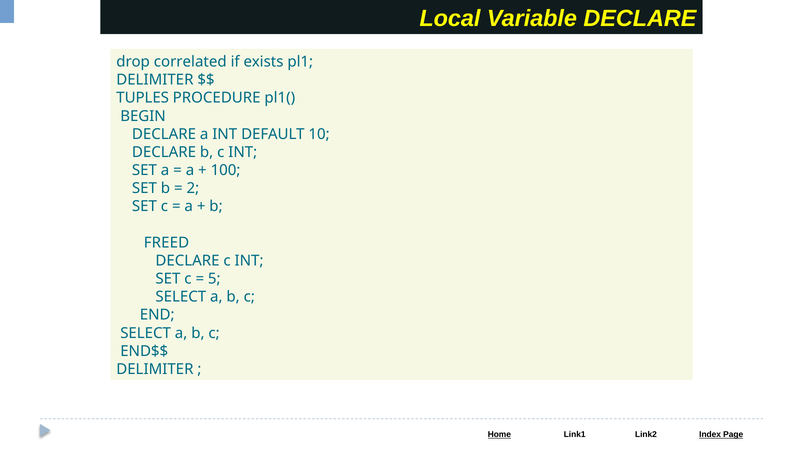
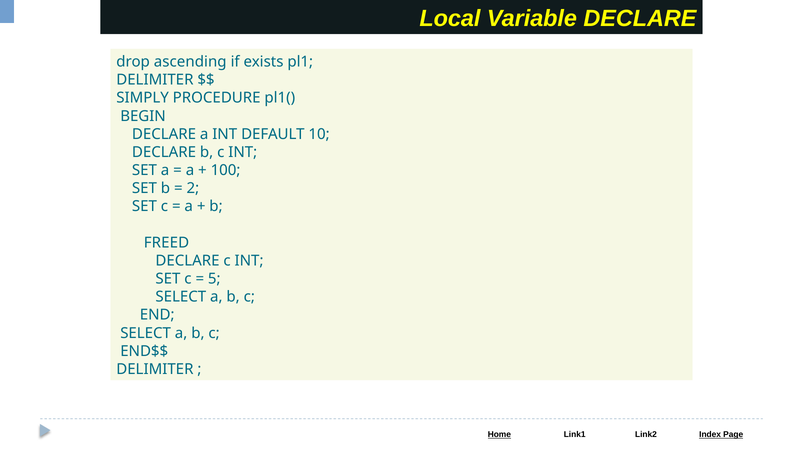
correlated: correlated -> ascending (190, 62)
TUPLES: TUPLES -> SIMPLY (143, 98)
